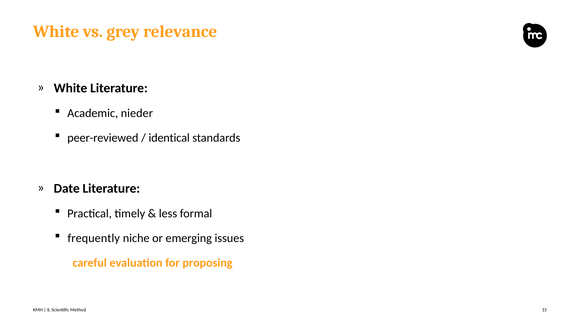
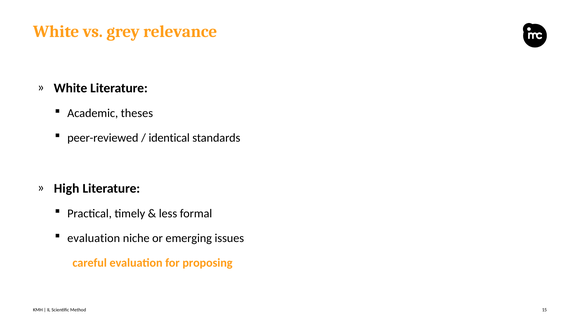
nieder: nieder -> theses (137, 113)
Date: Date -> High (67, 188)
frequently: frequently -> evaluation (94, 238)
